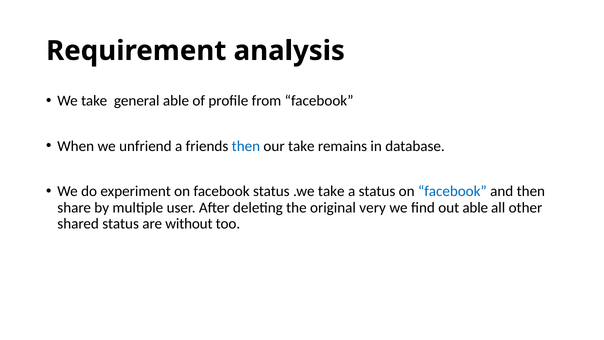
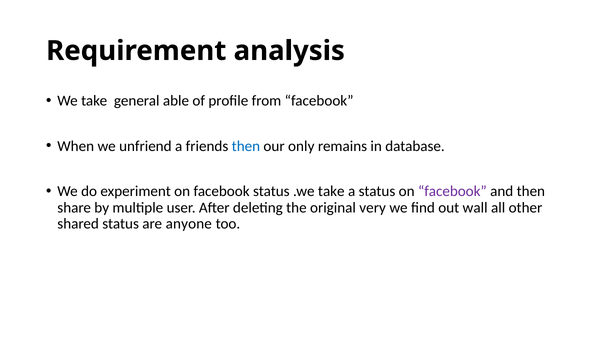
our take: take -> only (301, 146)
facebook colour: blue -> purple (452, 191)
out able: able -> wall (475, 207)
without: without -> anyone (189, 224)
